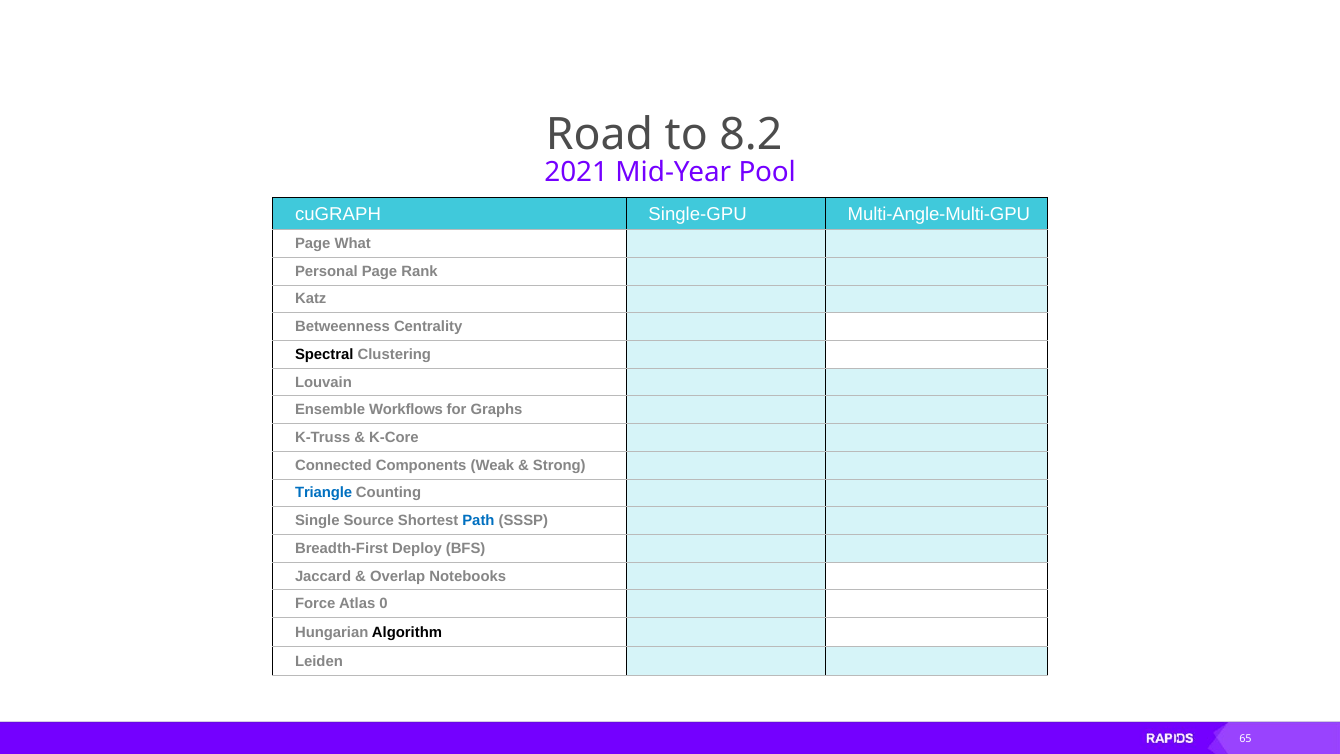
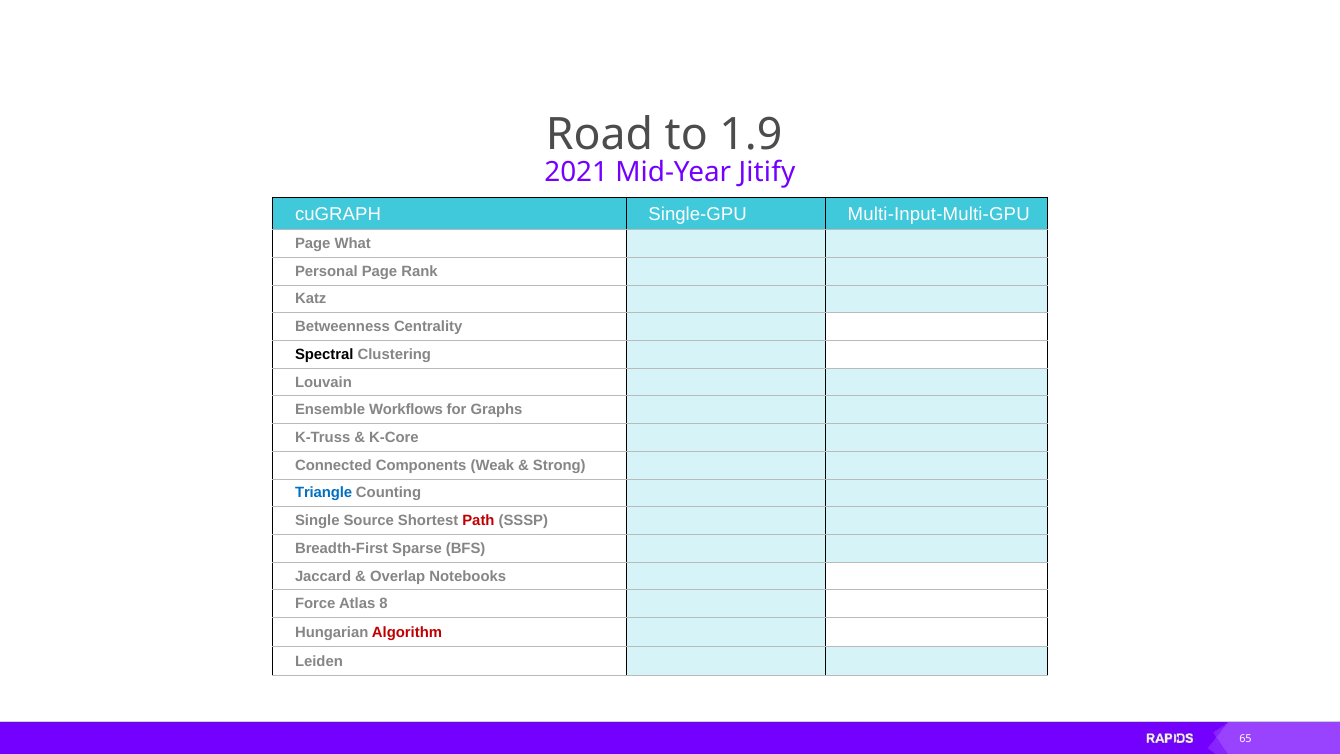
8.2: 8.2 -> 1.9 (751, 134)
Pool: Pool -> Jitify (767, 172)
Multi-Angle-Multi-GPU: Multi-Angle-Multi-GPU -> Multi-Input-Multi-GPU (939, 214)
Path colour: blue -> red (478, 521)
Deploy: Deploy -> Sparse (417, 548)
0: 0 -> 8 (384, 604)
Algorithm colour: black -> red (407, 632)
